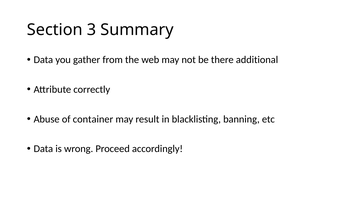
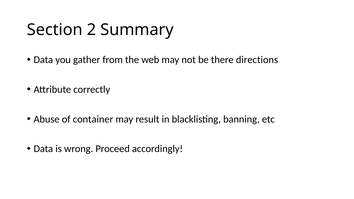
3: 3 -> 2 (92, 30)
additional: additional -> directions (257, 60)
